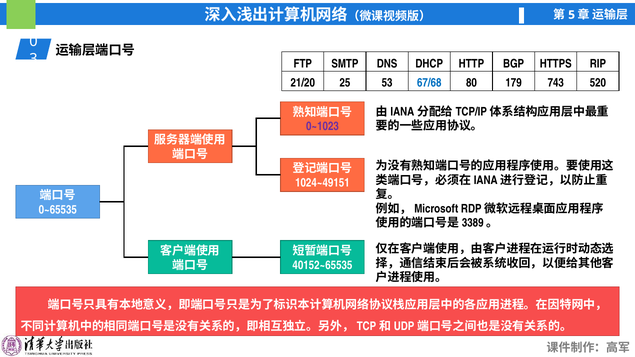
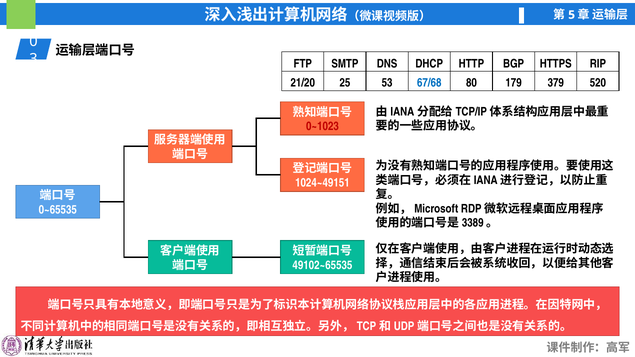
743: 743 -> 379 (556, 83)
0~1023 colour: purple -> red (322, 126)
40152~65535: 40152~65535 -> 49102~65535 (322, 265)
